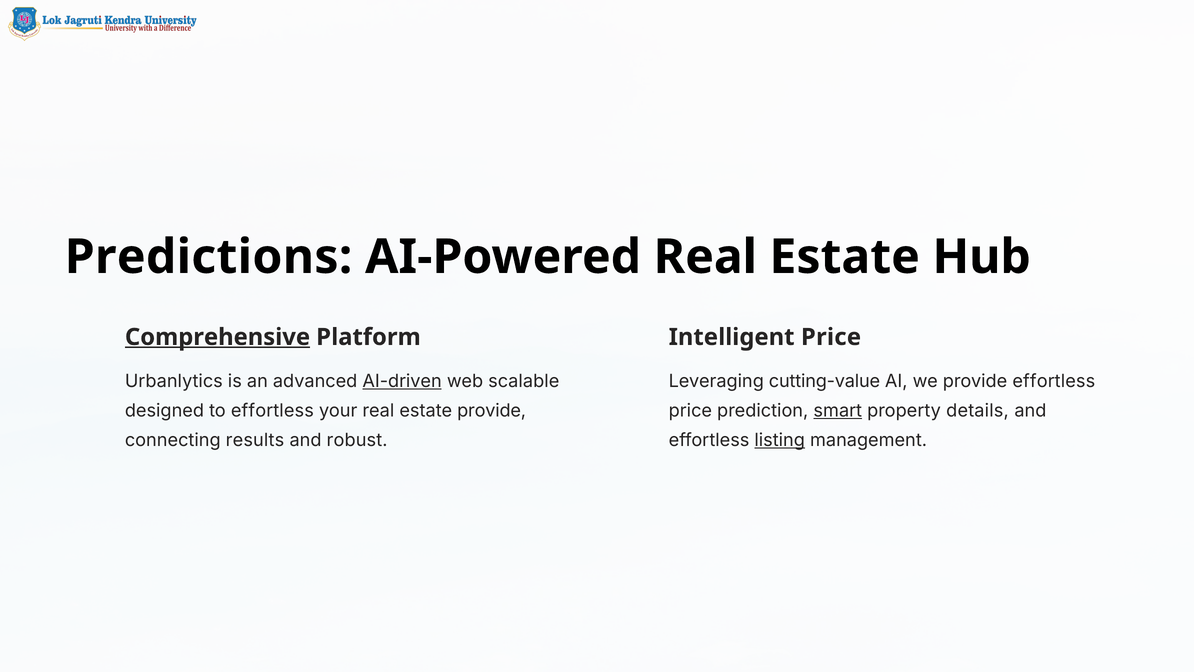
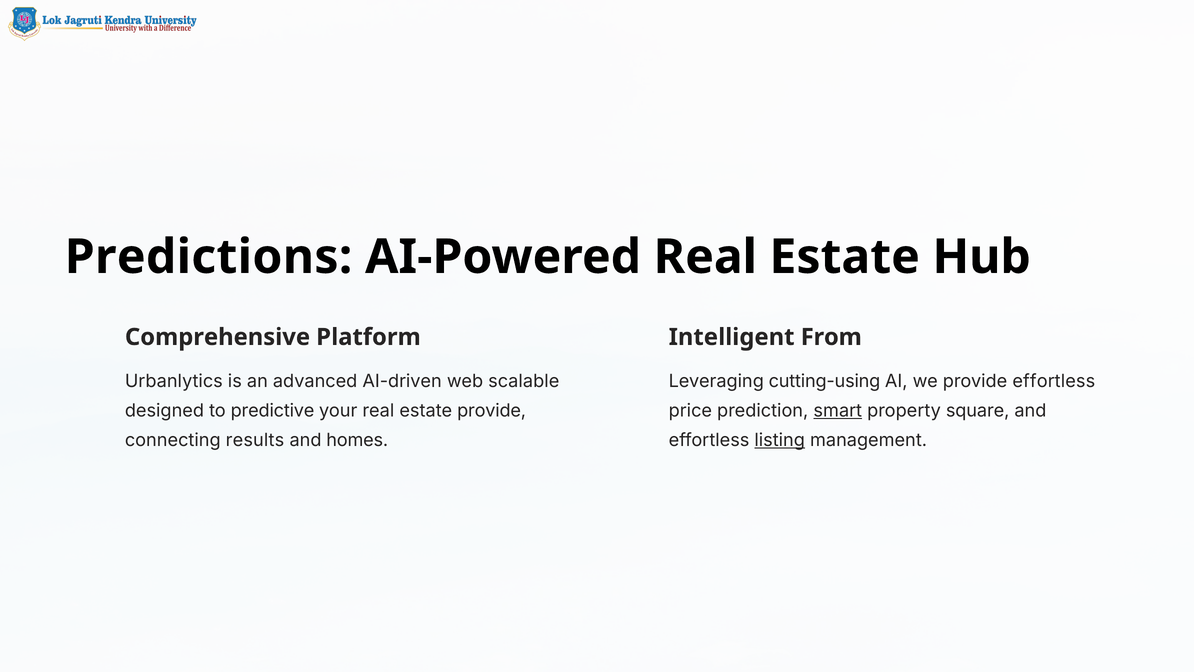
Comprehensive underline: present -> none (218, 337)
Intelligent Price: Price -> From (831, 337)
AI-driven underline: present -> none (402, 381)
cutting-value: cutting-value -> cutting-using (824, 381)
to effortless: effortless -> predictive (273, 410)
details: details -> square (978, 410)
robust: robust -> homes (357, 440)
